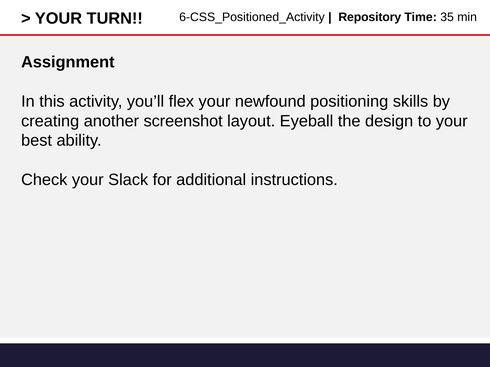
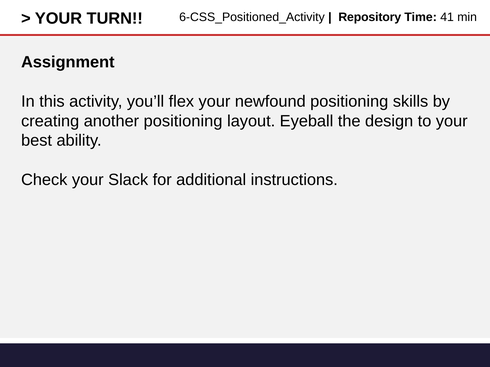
35: 35 -> 41 (447, 17)
another screenshot: screenshot -> positioning (183, 121)
